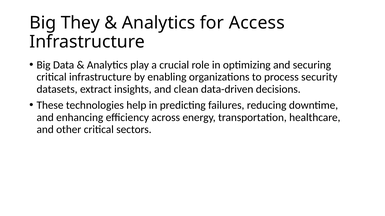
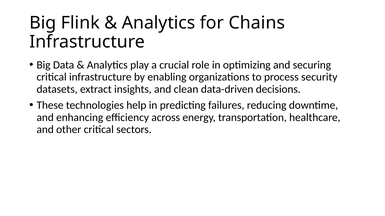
They: They -> Flink (80, 23)
Access: Access -> Chains (257, 23)
